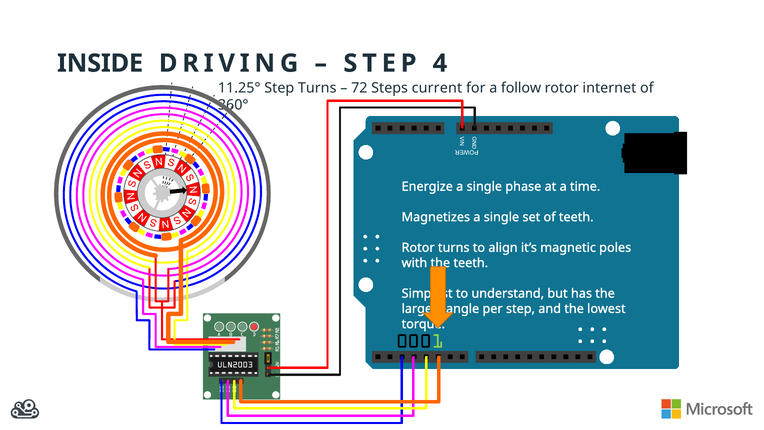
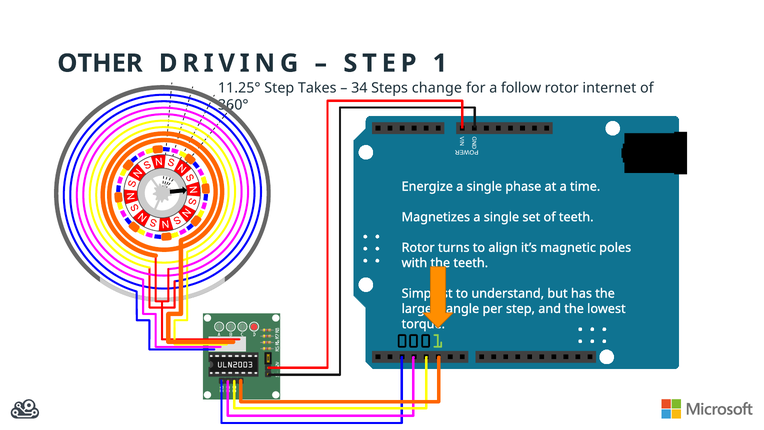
INSIDE: INSIDE -> OTHER (100, 63)
4: 4 -> 1 (440, 63)
Turns: Turns -> Takes (317, 88)
72: 72 -> 34 (359, 88)
current: current -> change (437, 88)
